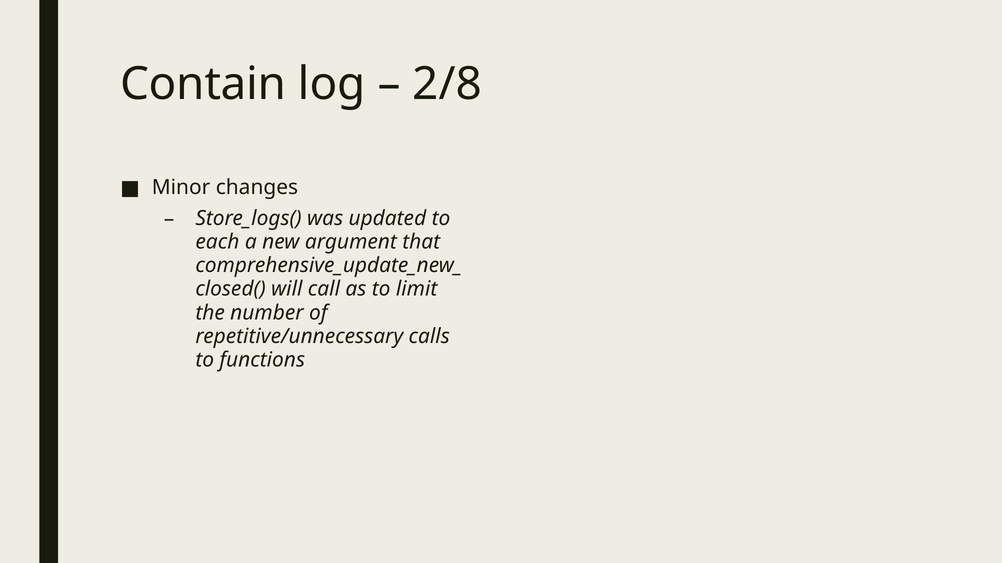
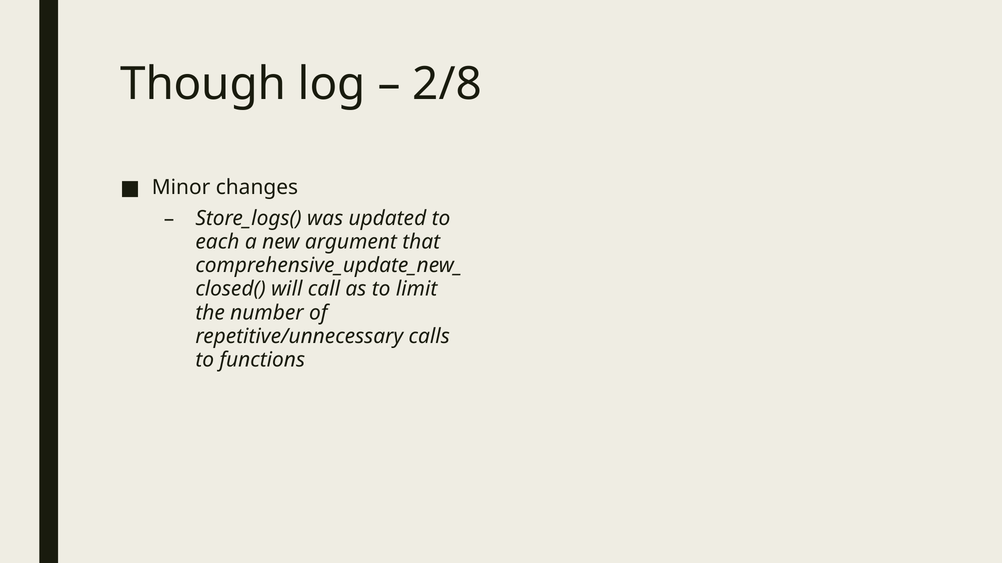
Contain: Contain -> Though (203, 84)
